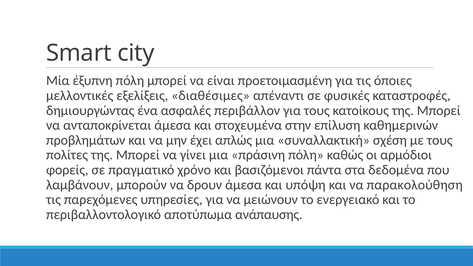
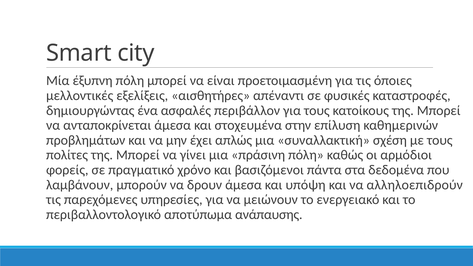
διαθέσιμες: διαθέσιμες -> αισθητήρες (211, 96)
παρακολούθηση: παρακολούθηση -> αλληλοεπιδρούν (415, 185)
